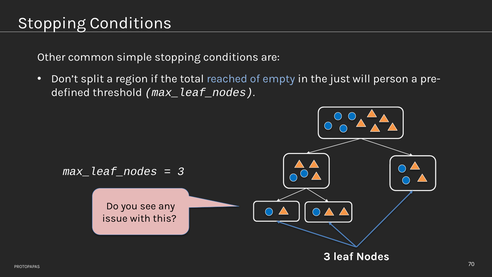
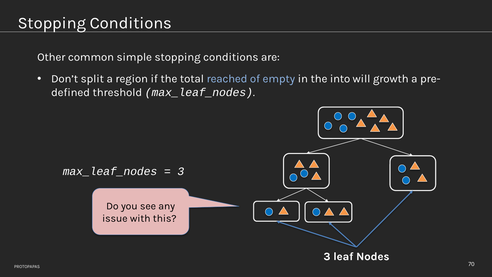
just: just -> into (340, 79)
person: person -> growth (391, 79)
